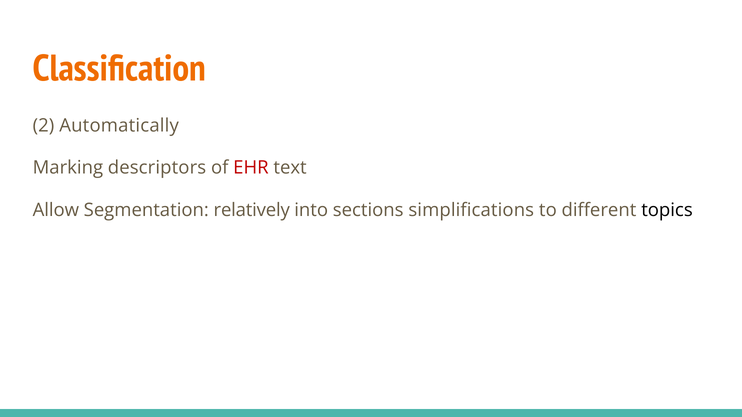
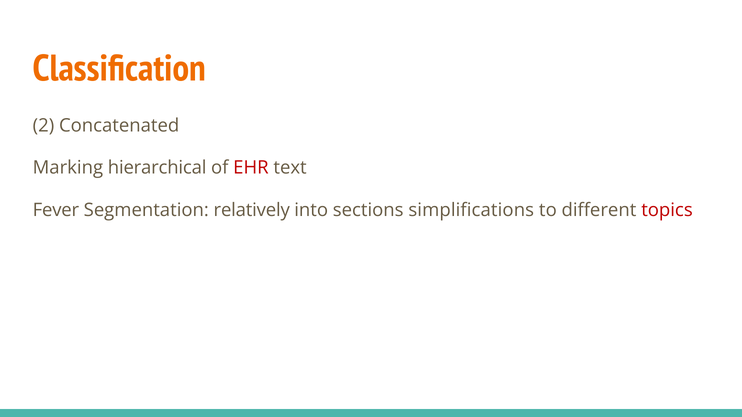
Automatically: Automatically -> Concatenated (119, 126)
descriptors: descriptors -> hierarchical (157, 168)
Allow: Allow -> Fever (56, 210)
topics colour: black -> red (667, 210)
